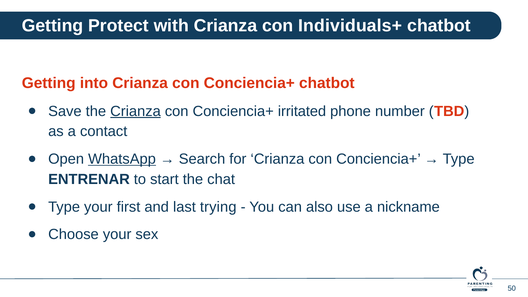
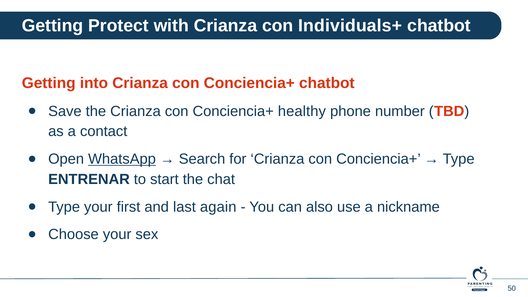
Crianza underline: present -> none (135, 111)
irritated: irritated -> healthy (302, 111)
trying: trying -> again (218, 207)
